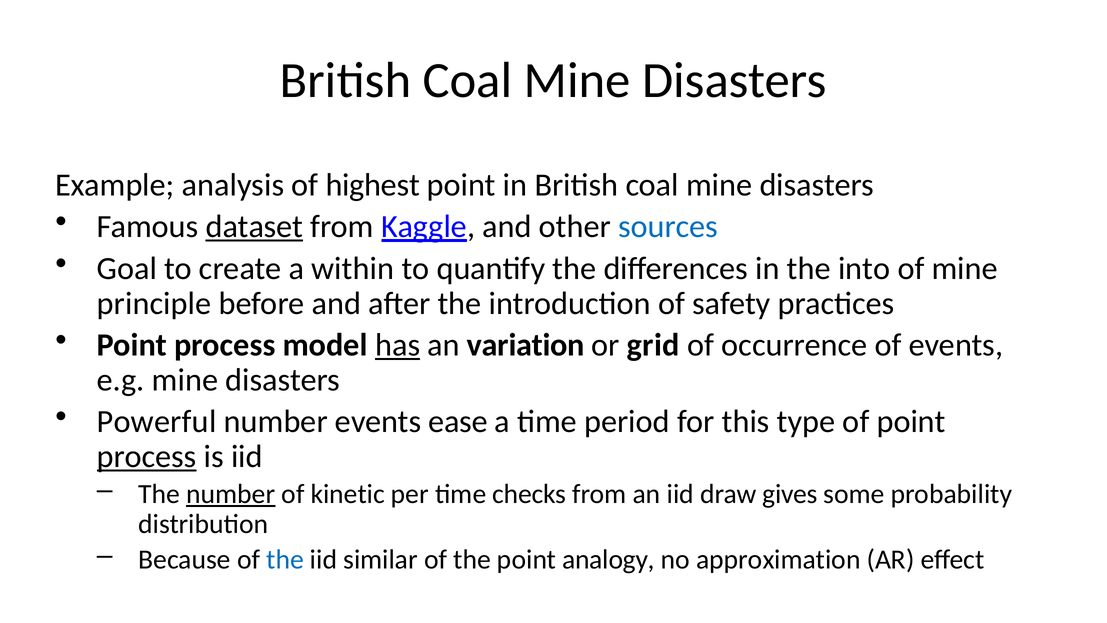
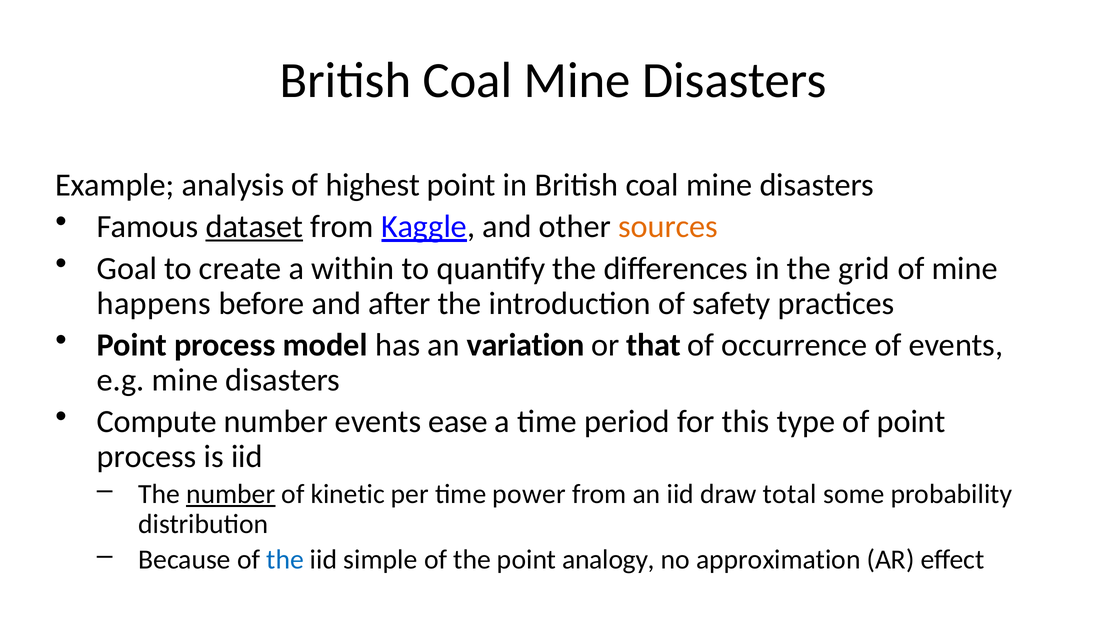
sources colour: blue -> orange (668, 227)
into: into -> grid (864, 269)
principle: principle -> happens (154, 304)
has underline: present -> none (398, 345)
grid: grid -> that (653, 345)
Powerful: Powerful -> Compute (157, 421)
process underline: present -> none (147, 456)
checks: checks -> power (529, 494)
gives: gives -> total (790, 494)
similar: similar -> simple (381, 559)
